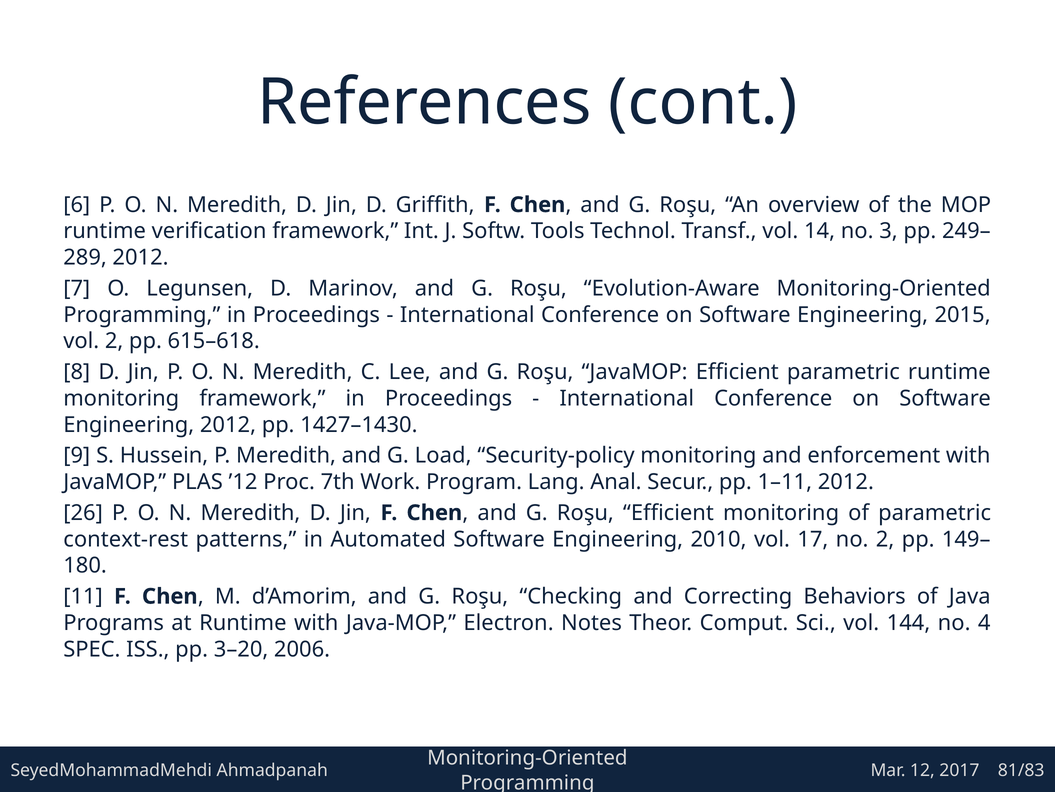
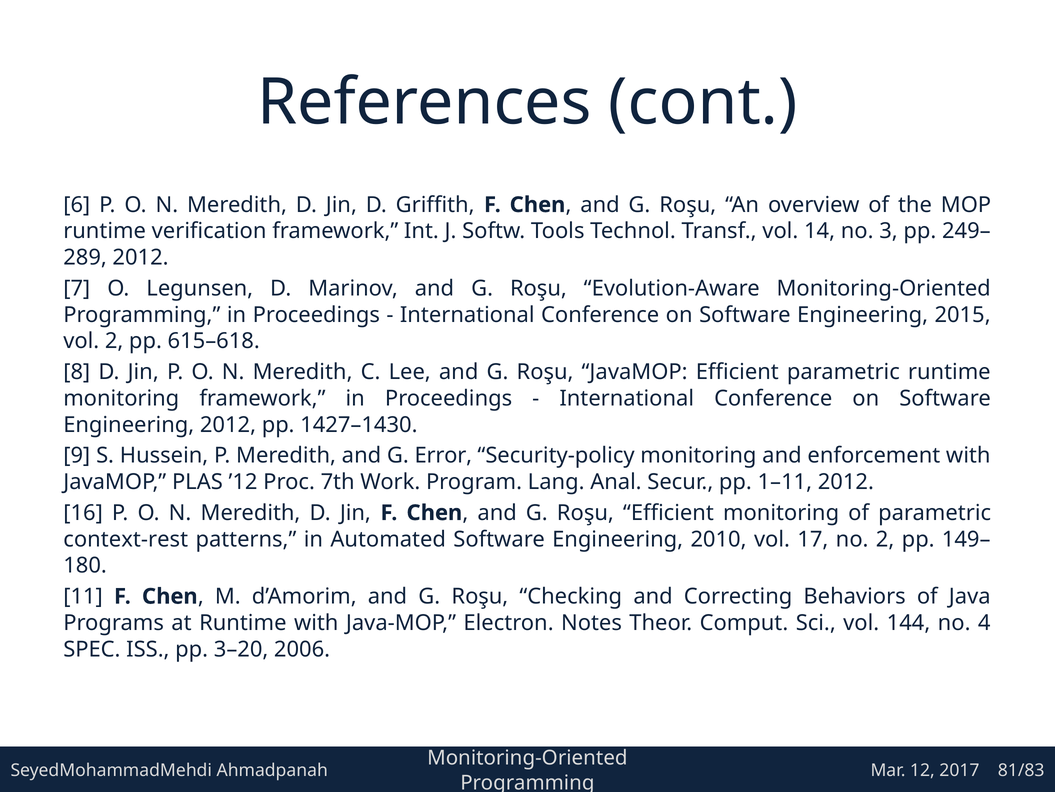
Load: Load -> Error (443, 455)
26: 26 -> 16 (83, 512)
